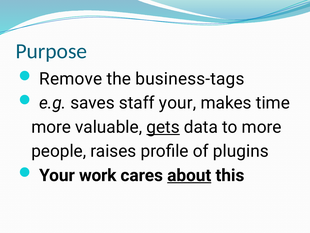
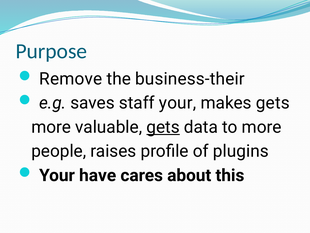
business-tags: business-tags -> business-their (190, 79)
makes time: time -> gets (273, 103)
work: work -> have (98, 175)
about underline: present -> none (189, 175)
